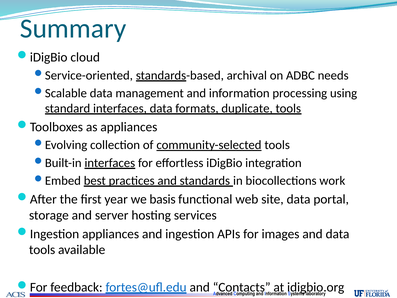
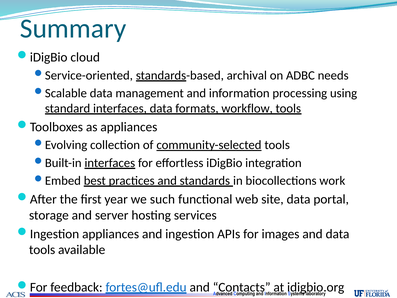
duplicate: duplicate -> workflow (247, 108)
basis: basis -> such (162, 199)
